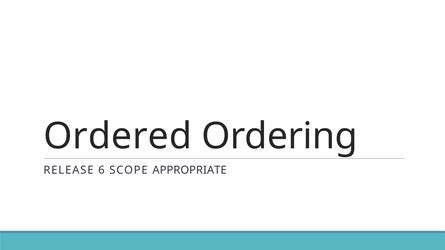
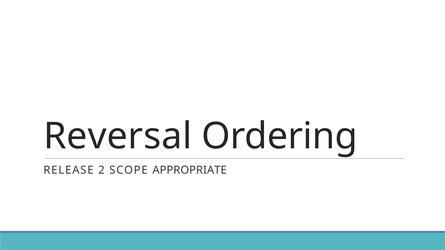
Ordered: Ordered -> Reversal (118, 136)
6: 6 -> 2 (101, 170)
